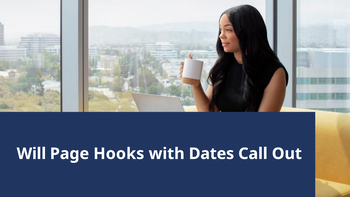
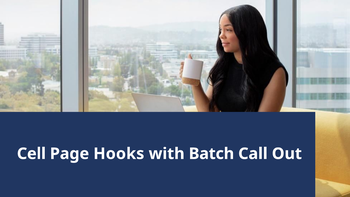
Will: Will -> Cell (31, 154)
Dates: Dates -> Batch (211, 154)
